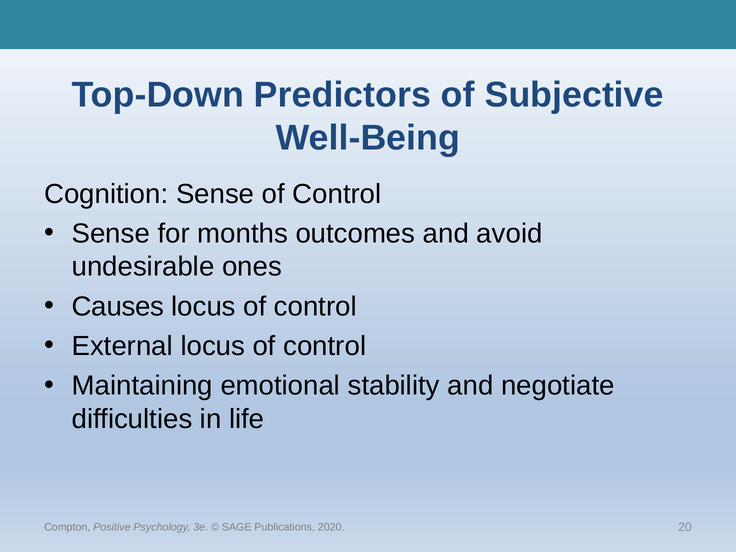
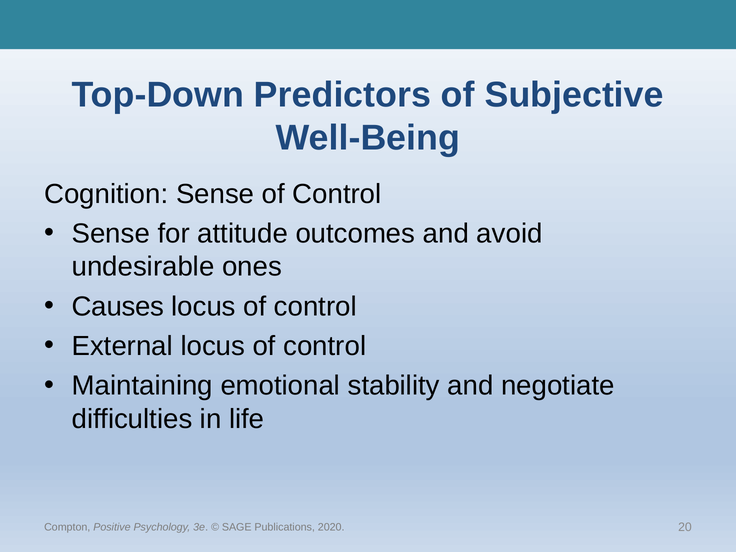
months: months -> attitude (243, 234)
